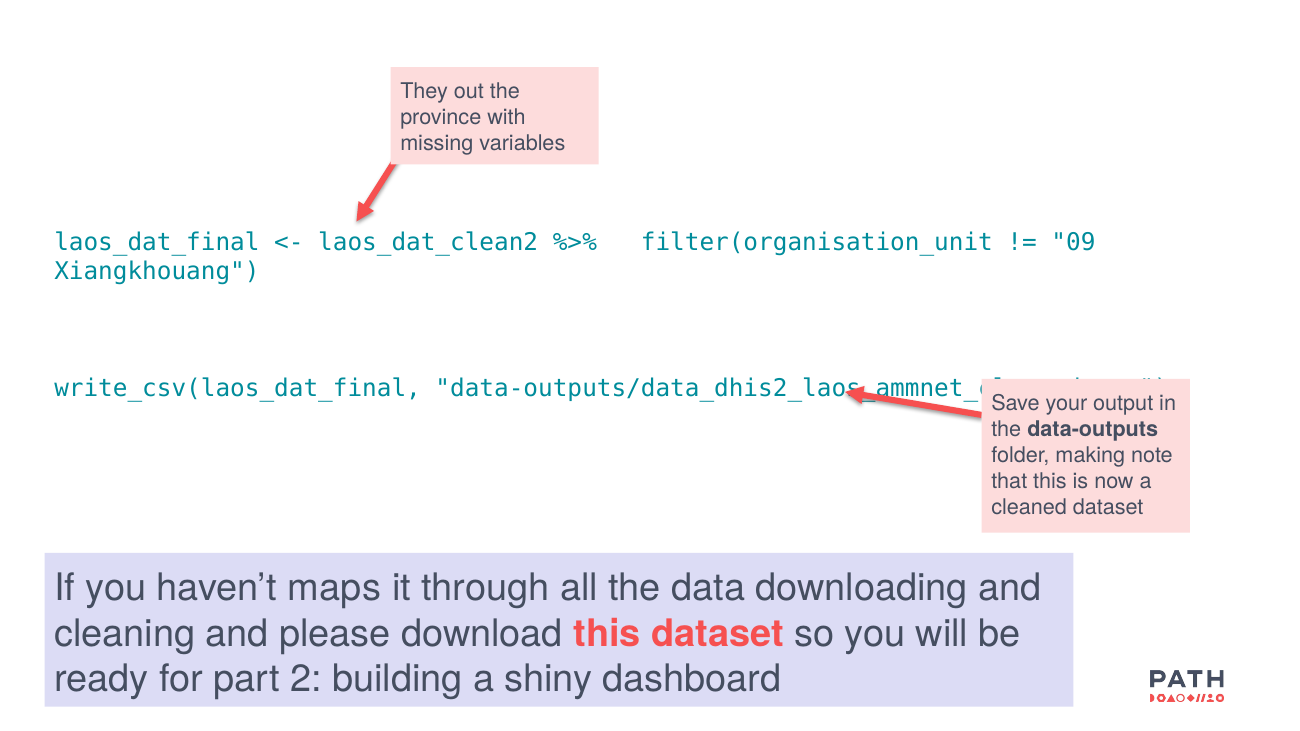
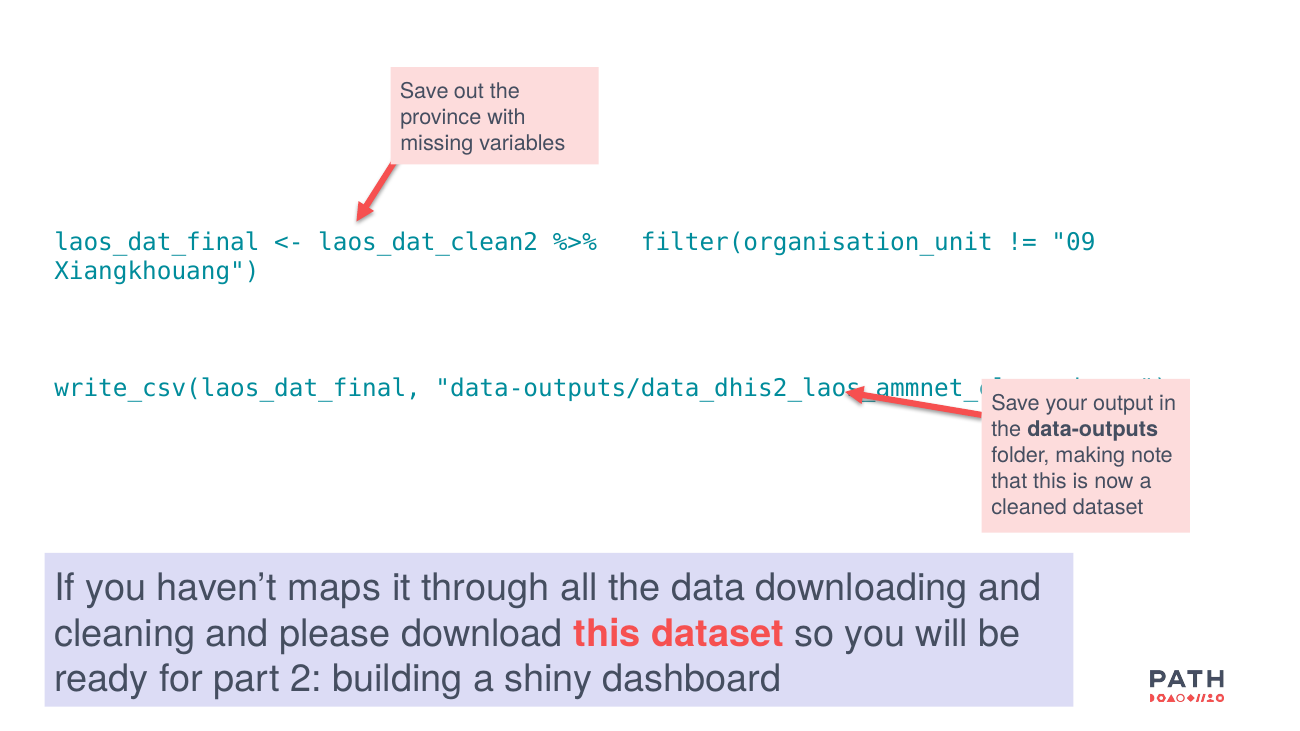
They: They -> Save (424, 91)
